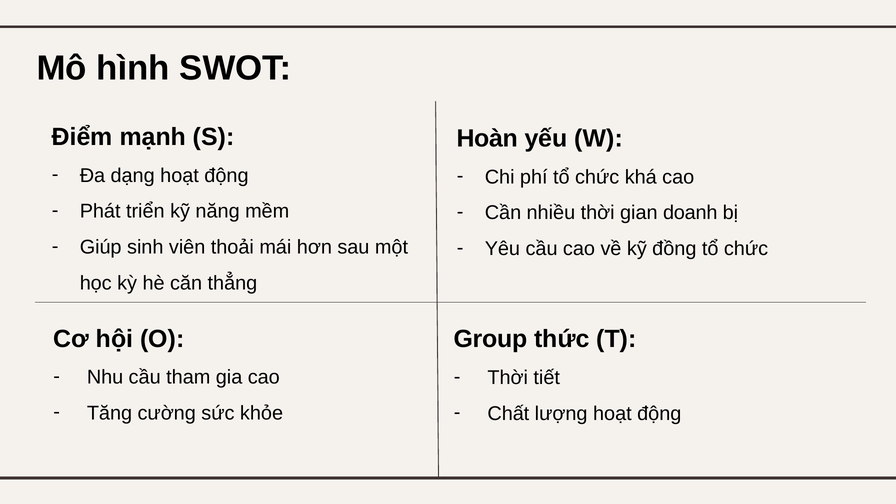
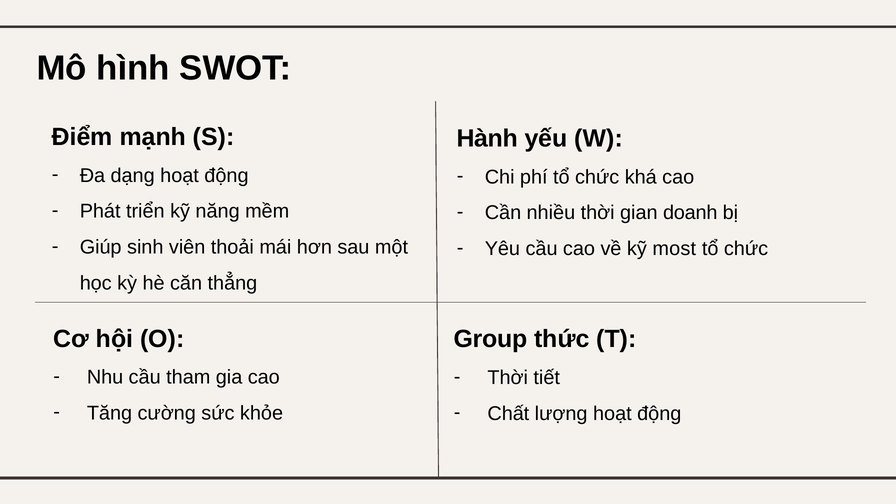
Hoàn: Hoàn -> Hành (487, 139)
đồng: đồng -> most (674, 249)
